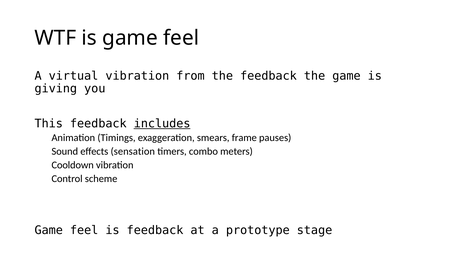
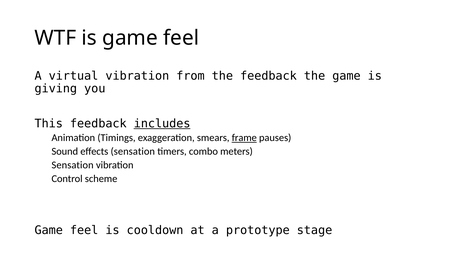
frame underline: none -> present (244, 138)
Cooldown: Cooldown -> Sensation (73, 165)
is feedback: feedback -> cooldown (155, 230)
